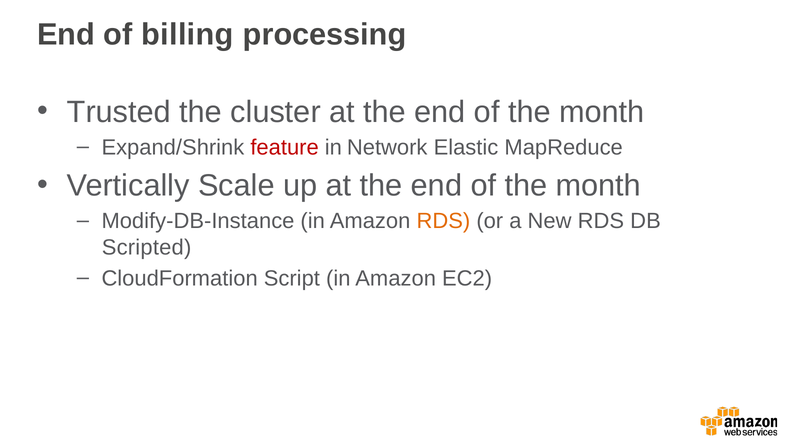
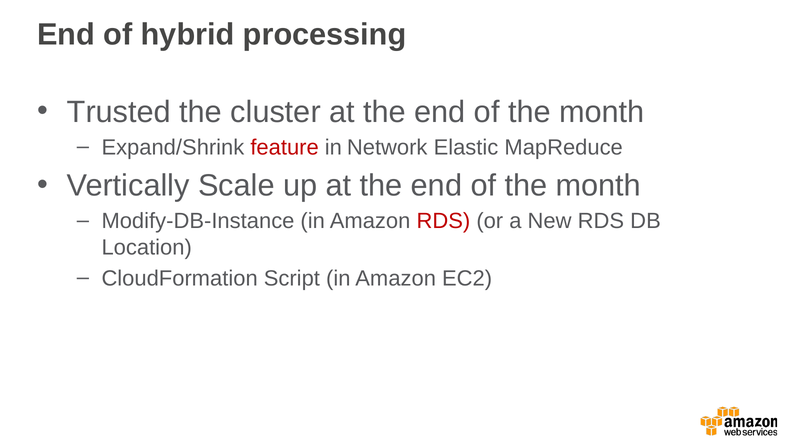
billing: billing -> hybrid (188, 34)
RDS colour: orange -> red (443, 221)
Scripted: Scripted -> Location (147, 247)
